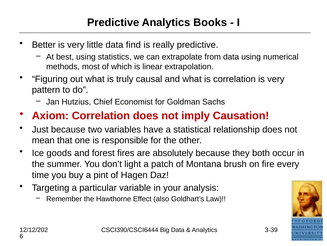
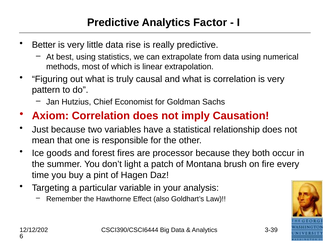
Books: Books -> Factor (210, 23)
find: find -> rise (133, 45)
absolutely: absolutely -> processor (173, 153)
